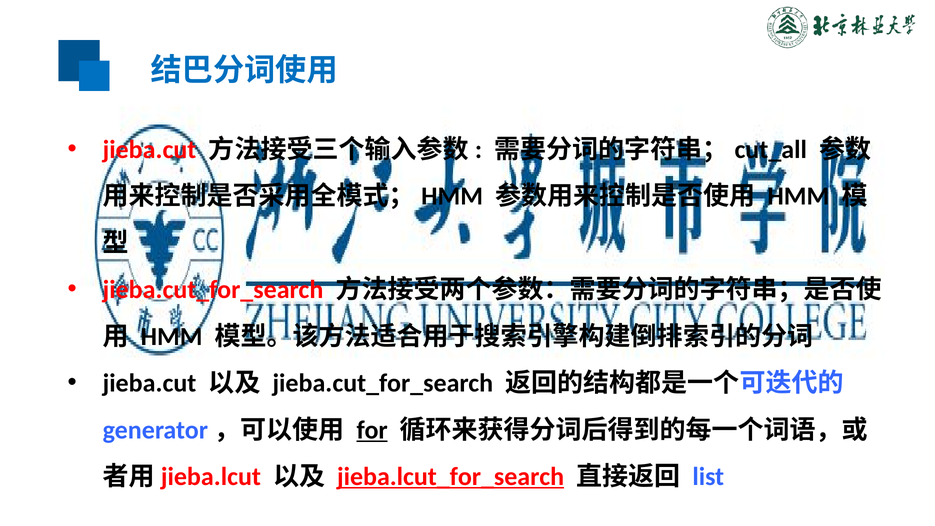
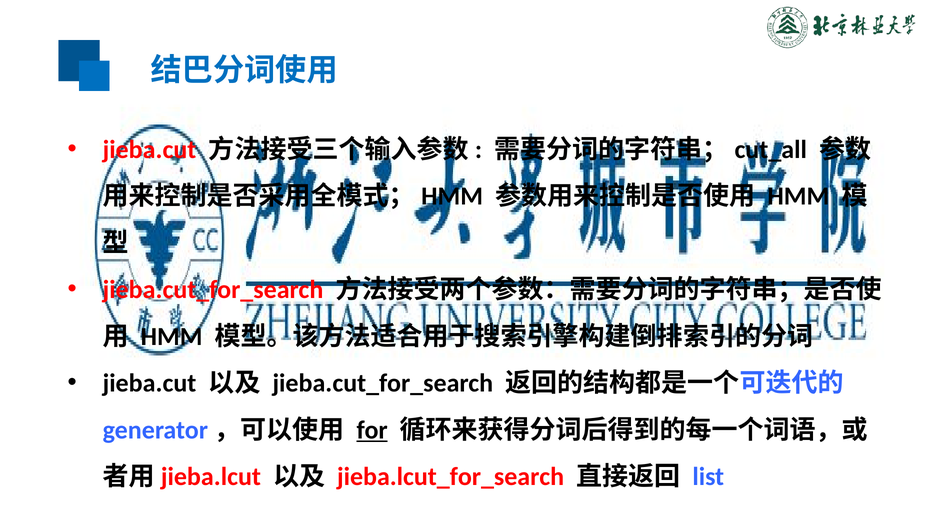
jieba.lcut_for_search underline: present -> none (451, 477)
